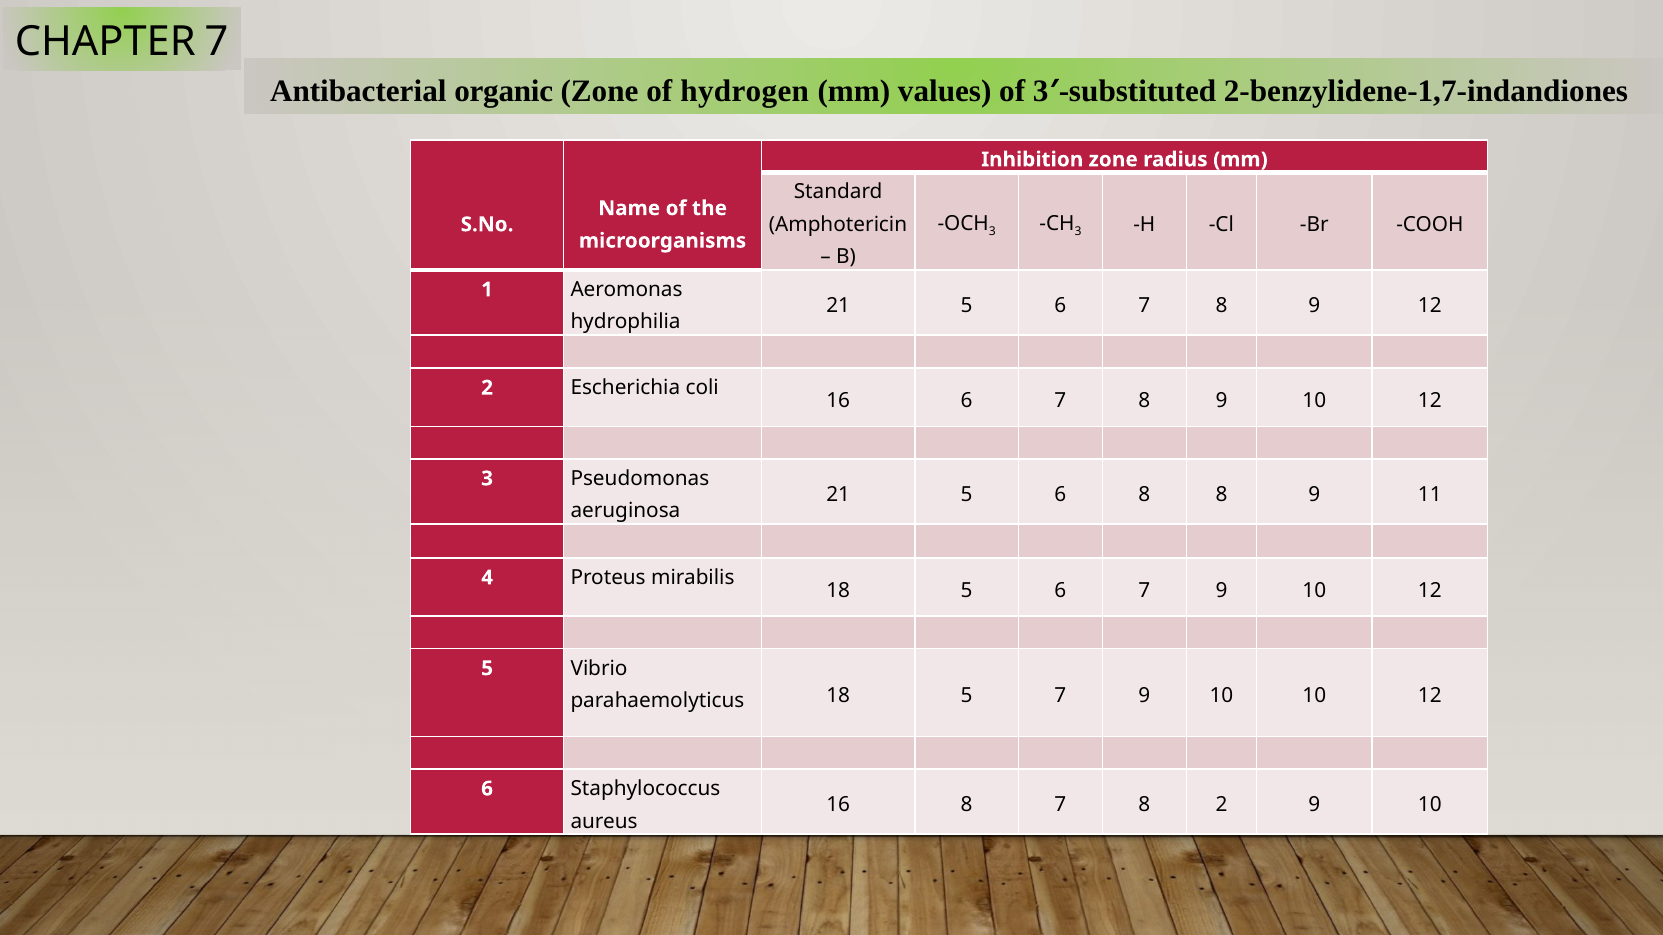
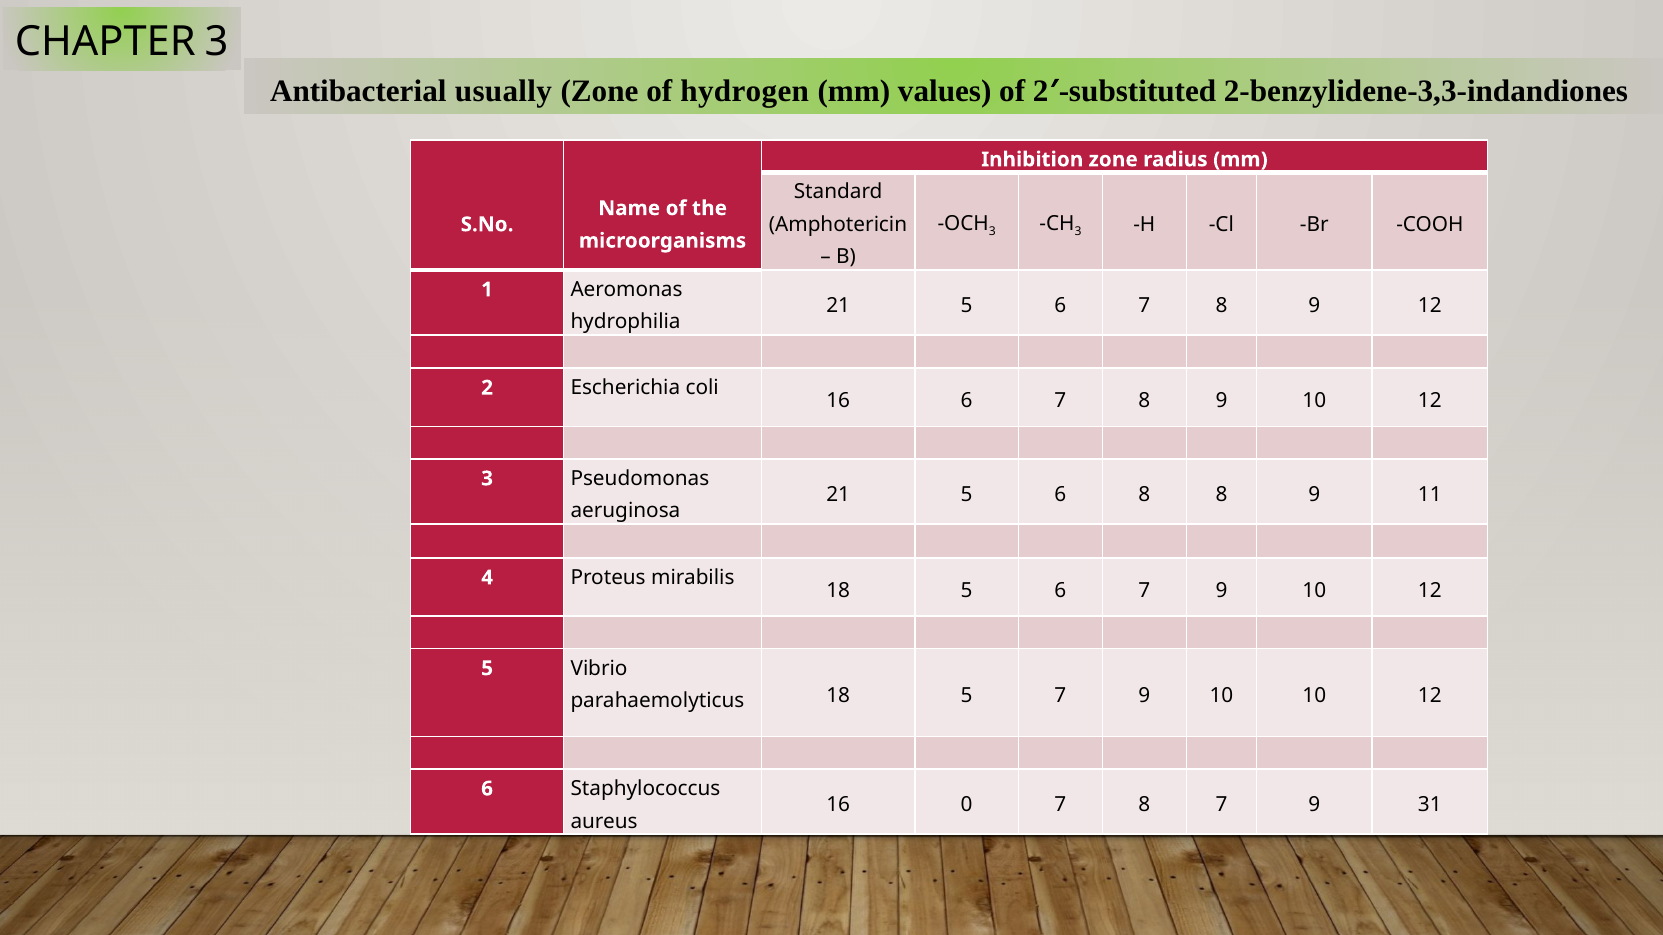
CHAPTER 7: 7 -> 3 (217, 42)
organic: organic -> usually (503, 91)
of 3: 3 -> 2 (1041, 91)
2-benzylidene-1,7-indandiones: 2-benzylidene-1,7-indandiones -> 2-benzylidene-3,3-indandiones (1426, 91)
16 8: 8 -> 0 (967, 805)
8 2: 2 -> 7 (1221, 805)
10: 10 -> 31 (1430, 805)
